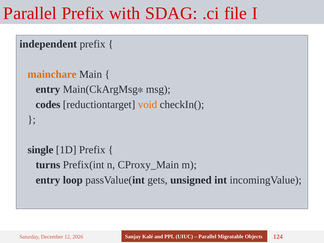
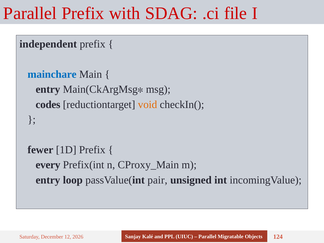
mainchare colour: orange -> blue (52, 74)
single: single -> fewer (40, 150)
turns: turns -> every (48, 165)
gets: gets -> pair (157, 180)
